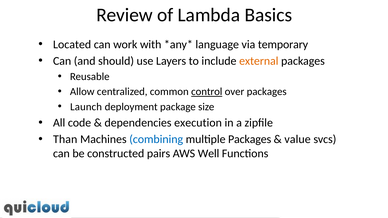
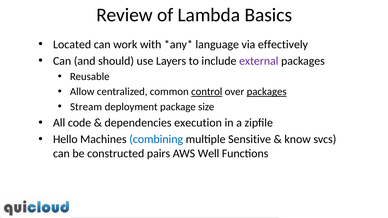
temporary: temporary -> effectively (283, 44)
external colour: orange -> purple (259, 61)
packages underline: none -> present (267, 92)
Launch: Launch -> Stream (86, 107)
Than: Than -> Hello (65, 139)
multiple Packages: Packages -> Sensitive (250, 139)
value: value -> know (298, 139)
